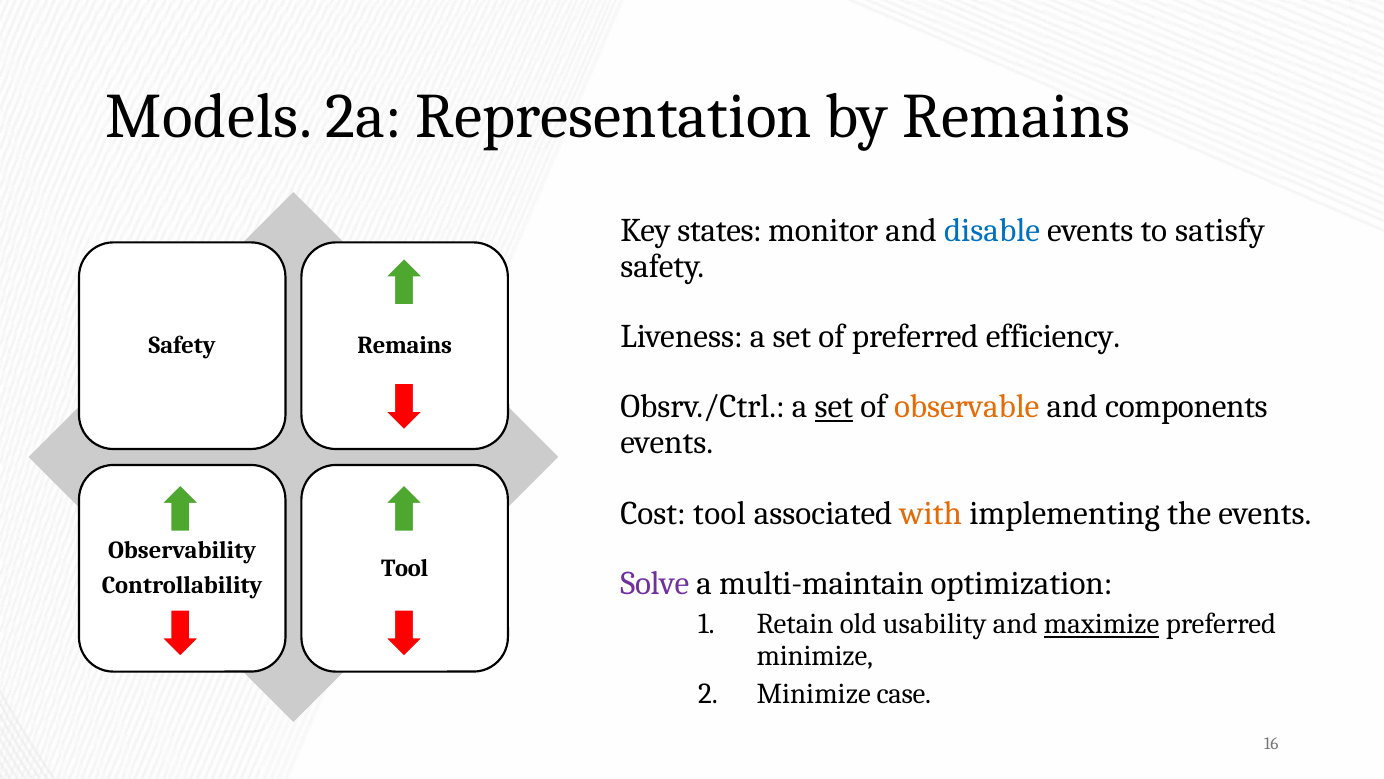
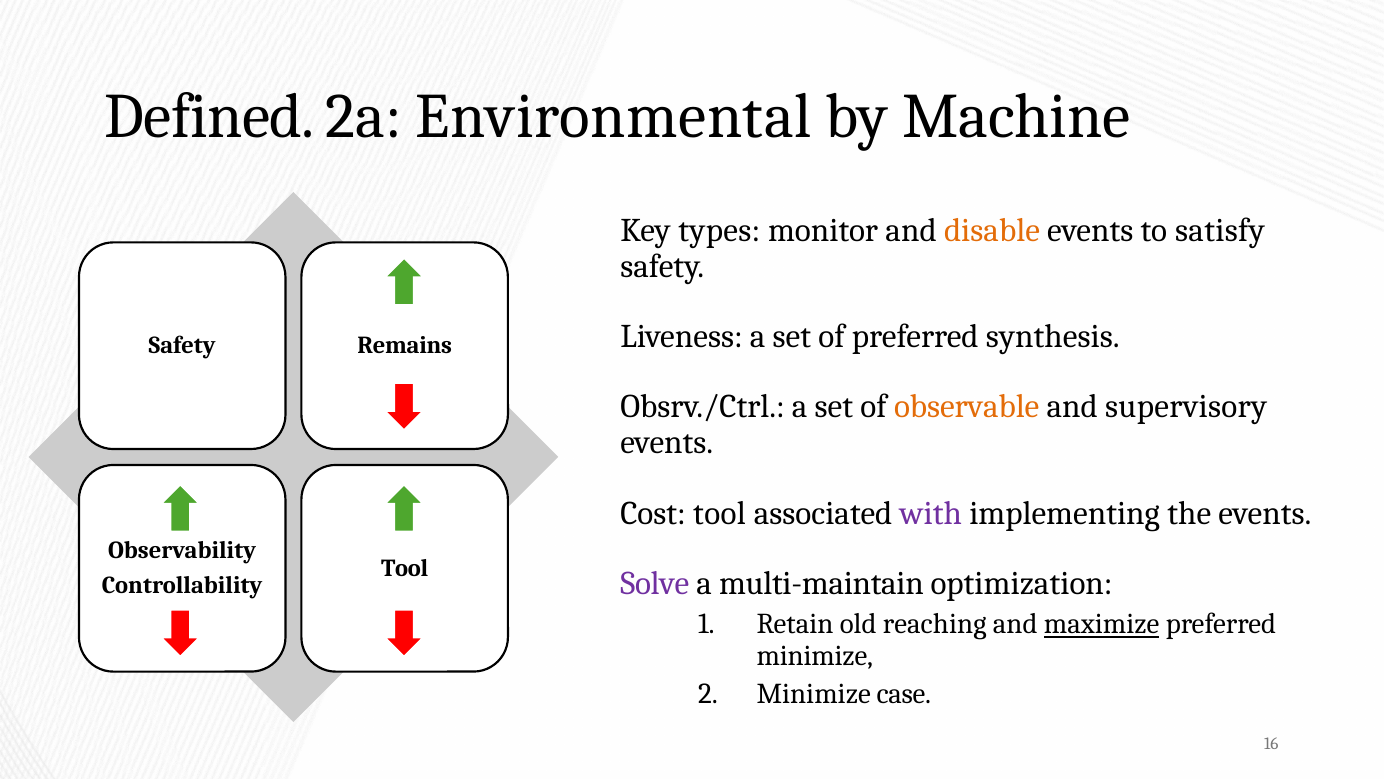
Models: Models -> Defined (210, 116)
Representation: Representation -> Environmental (613, 116)
by Remains: Remains -> Machine (1016, 116)
states: states -> types (719, 230)
disable colour: blue -> orange (992, 230)
efficiency: efficiency -> synthesis (1053, 336)
set underline: present -> none (834, 407)
components: components -> supervisory (1186, 407)
with colour: orange -> purple (931, 513)
usability: usability -> reaching (935, 624)
